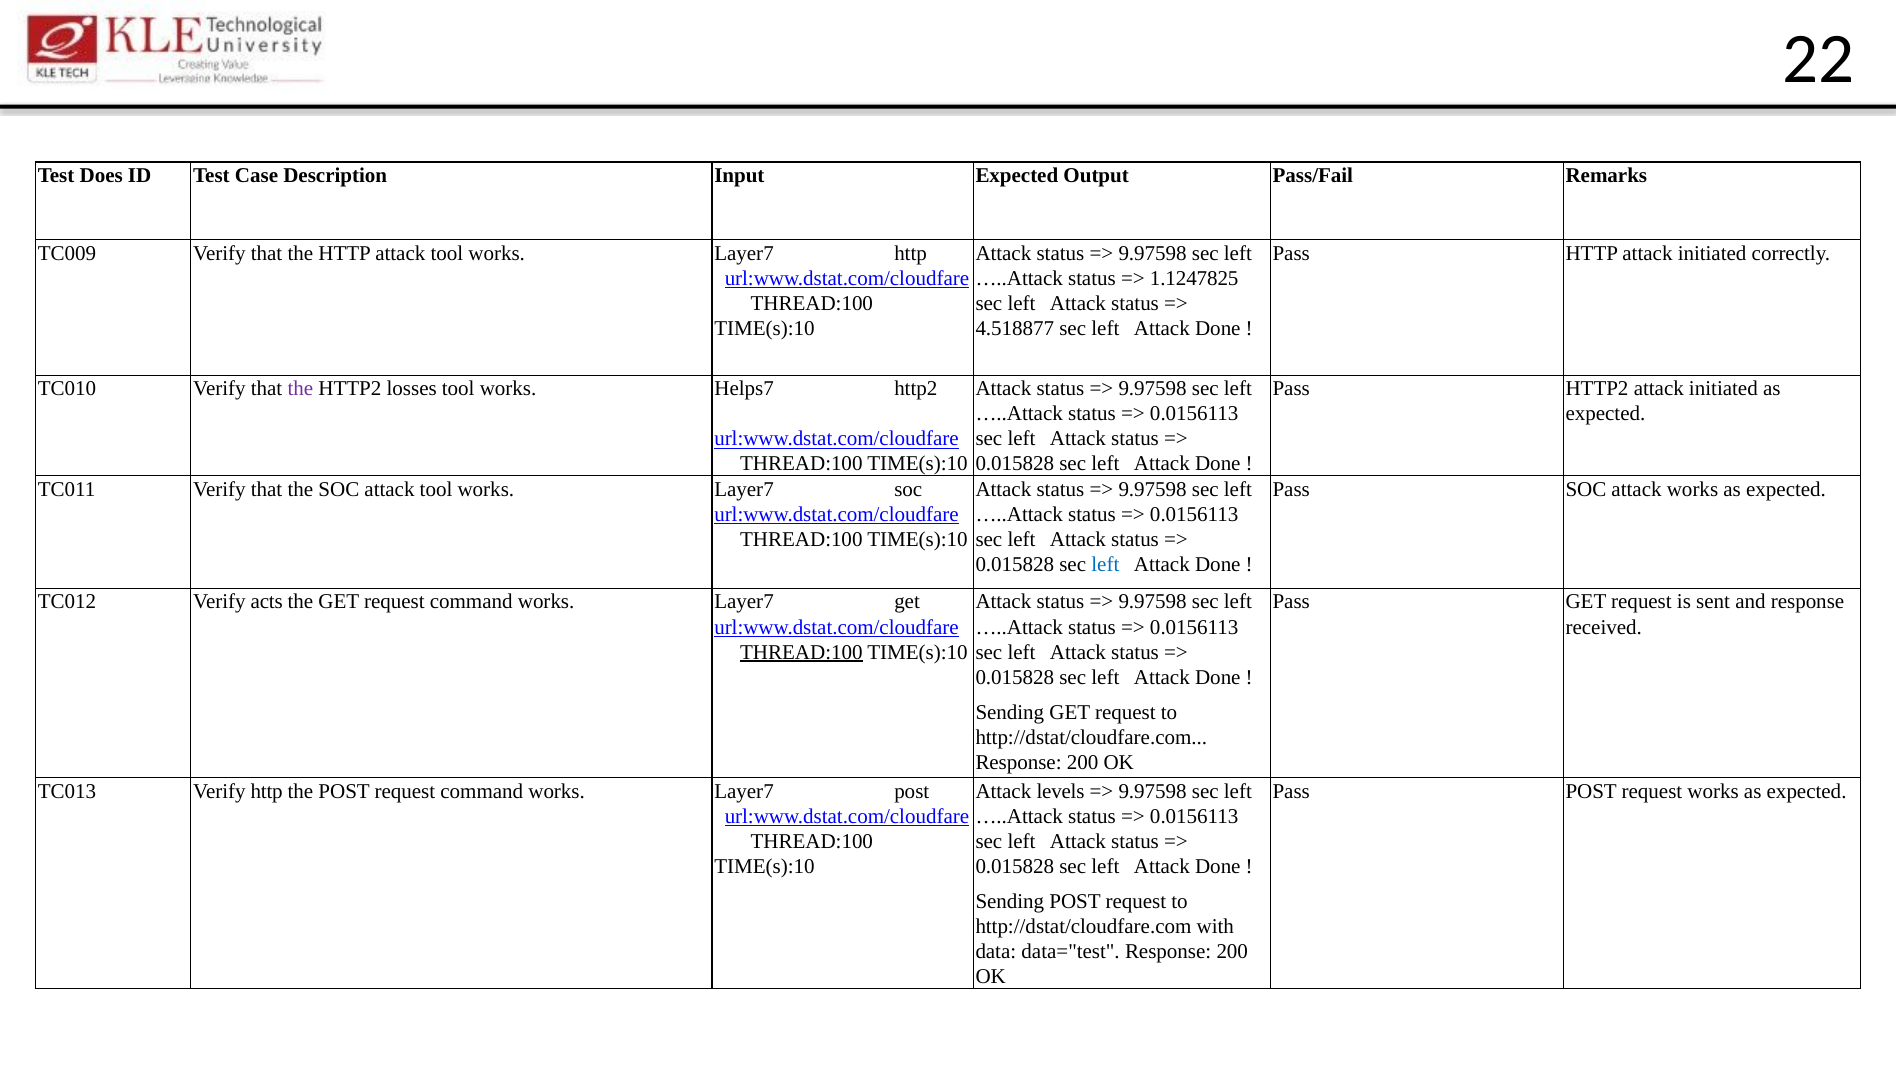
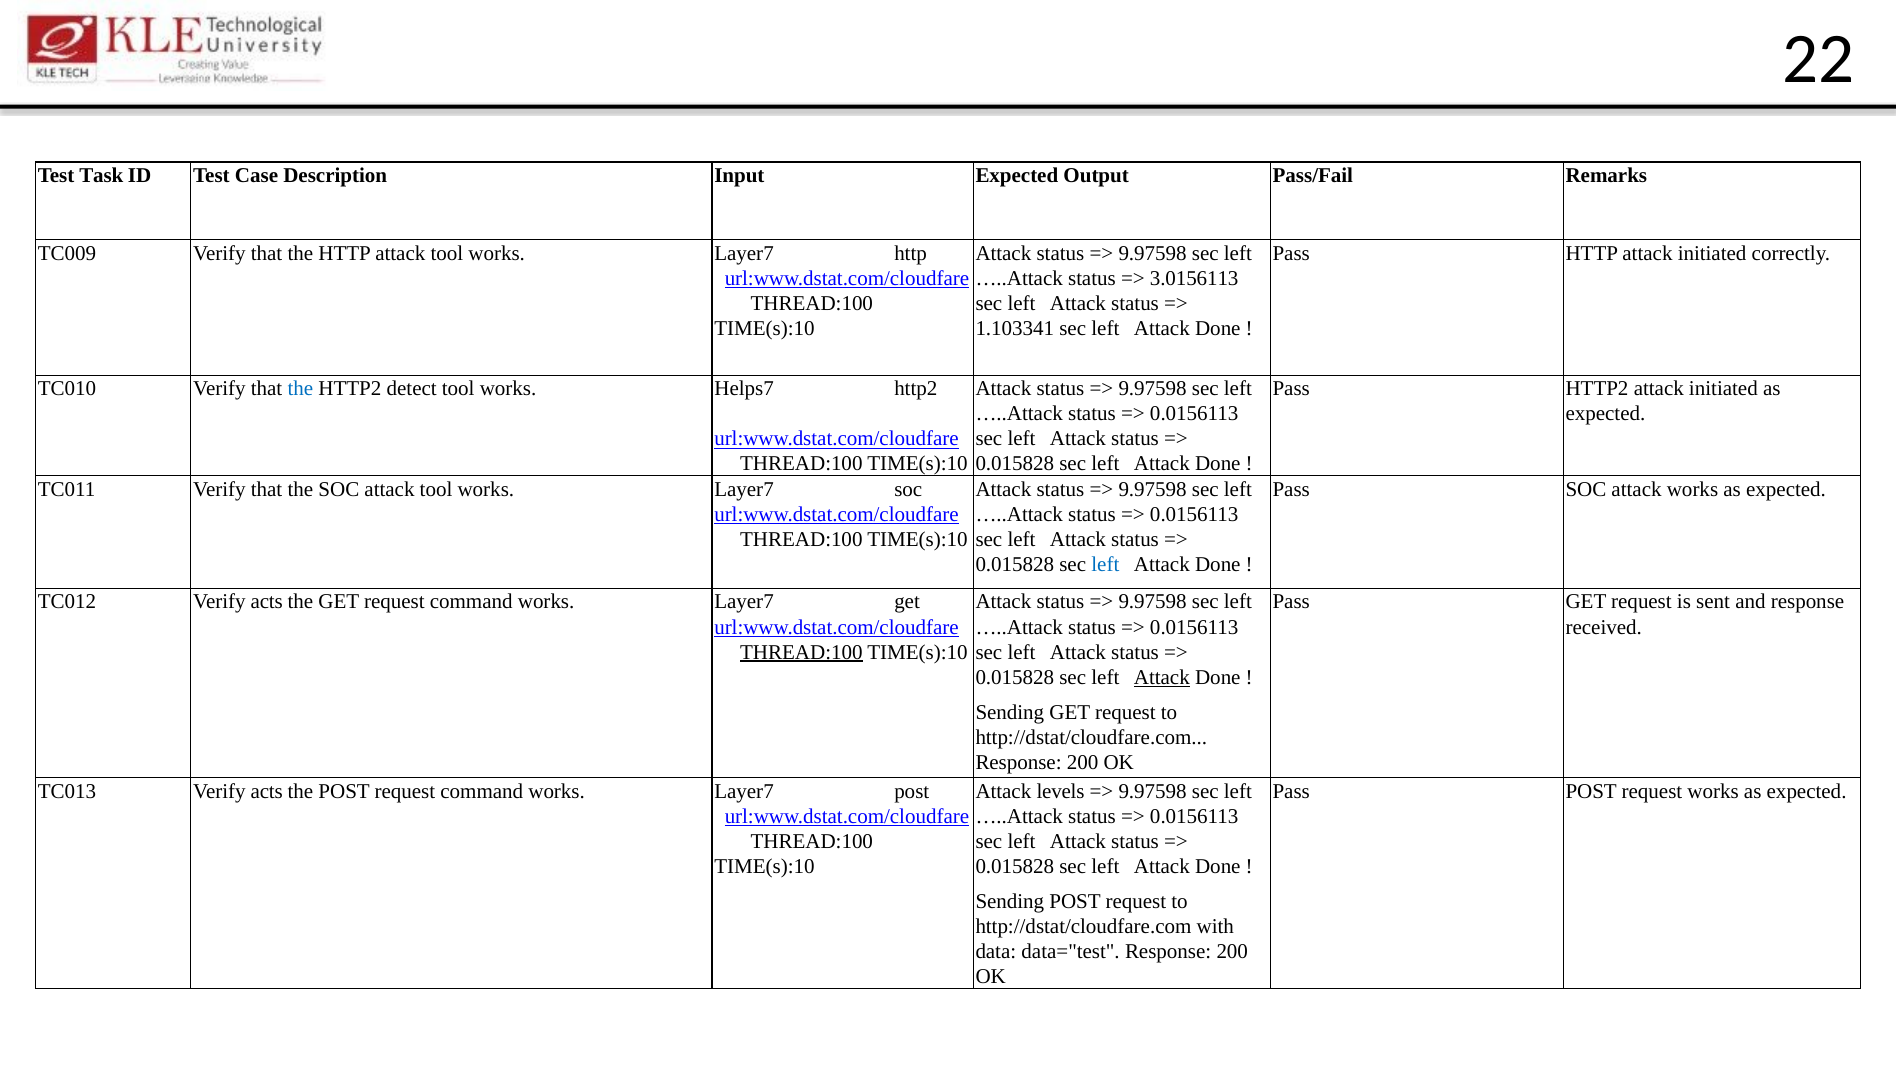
Does: Does -> Task (101, 175)
1.1247825: 1.1247825 -> 3.0156113 (1194, 278)
4.518877: 4.518877 -> 1.103341 (1015, 328)
the colour: purple -> blue (300, 389)
losses: losses -> detect (412, 389)
Attack underline: none -> present (1162, 677)
TC013 Verify http: http -> acts (267, 791)
